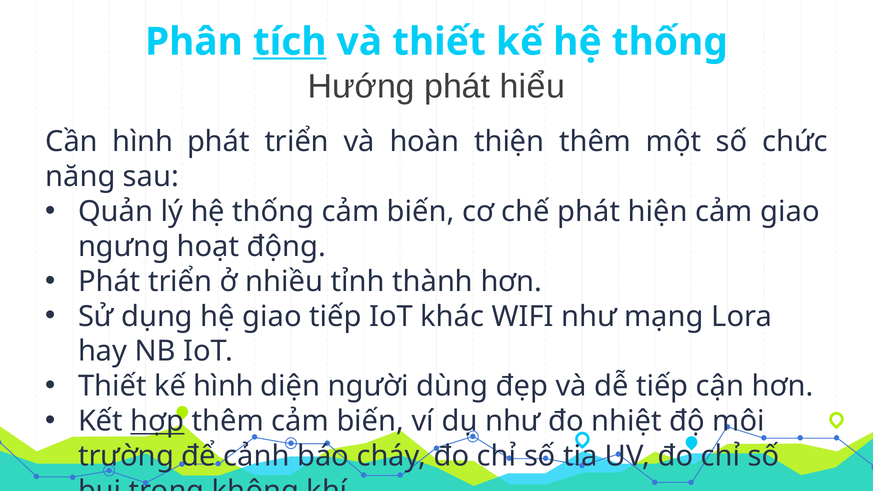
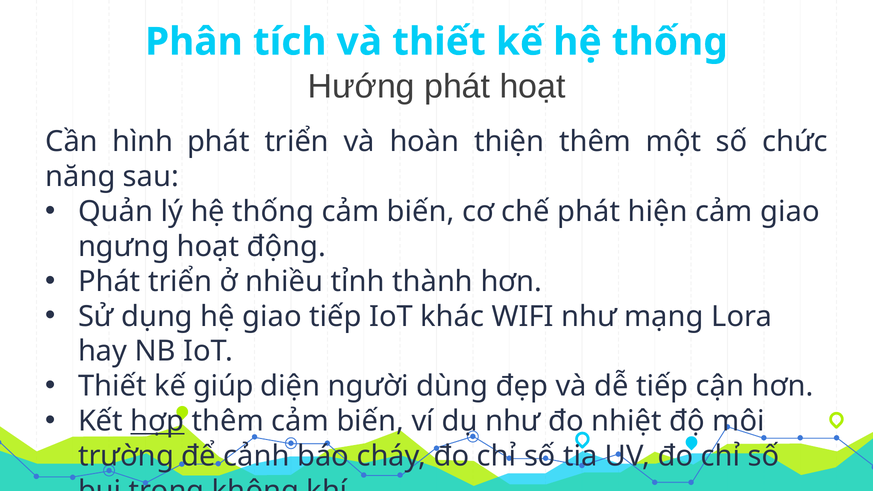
tích underline: present -> none (290, 42)
phát hiểu: hiểu -> hoạt (533, 86)
kế hình: hình -> giúp (223, 386)
